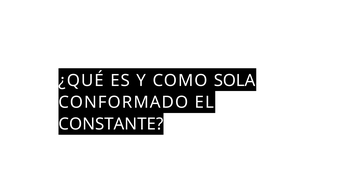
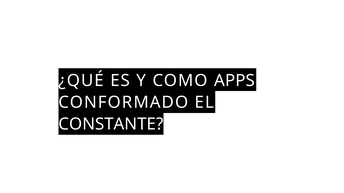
SOLA: SOLA -> APPS (234, 81)
